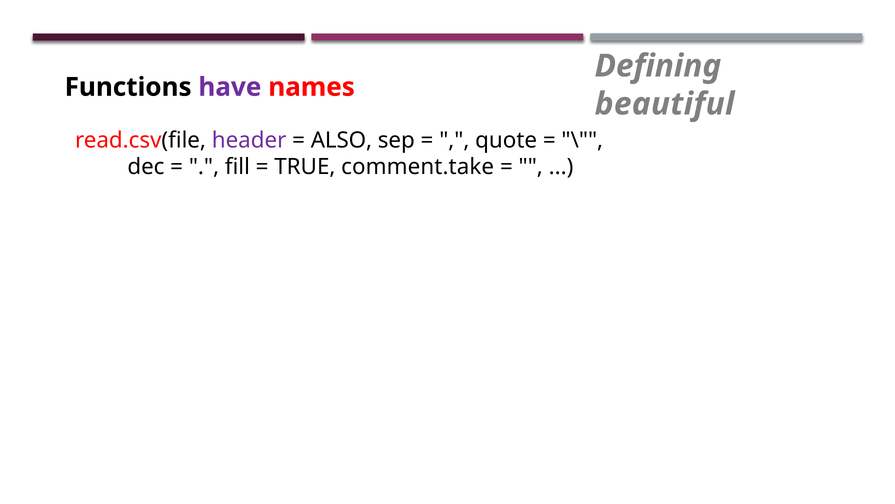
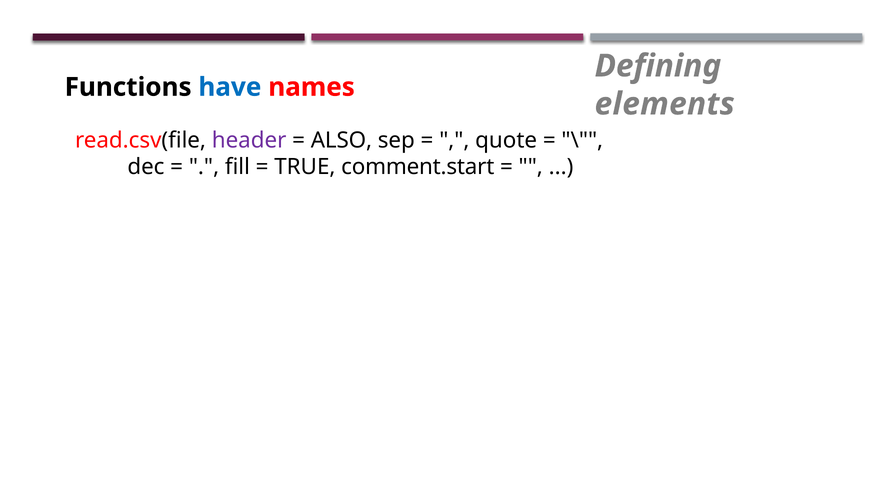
have colour: purple -> blue (230, 87)
beautiful: beautiful -> elements (665, 104)
comment.take: comment.take -> comment.start (418, 167)
